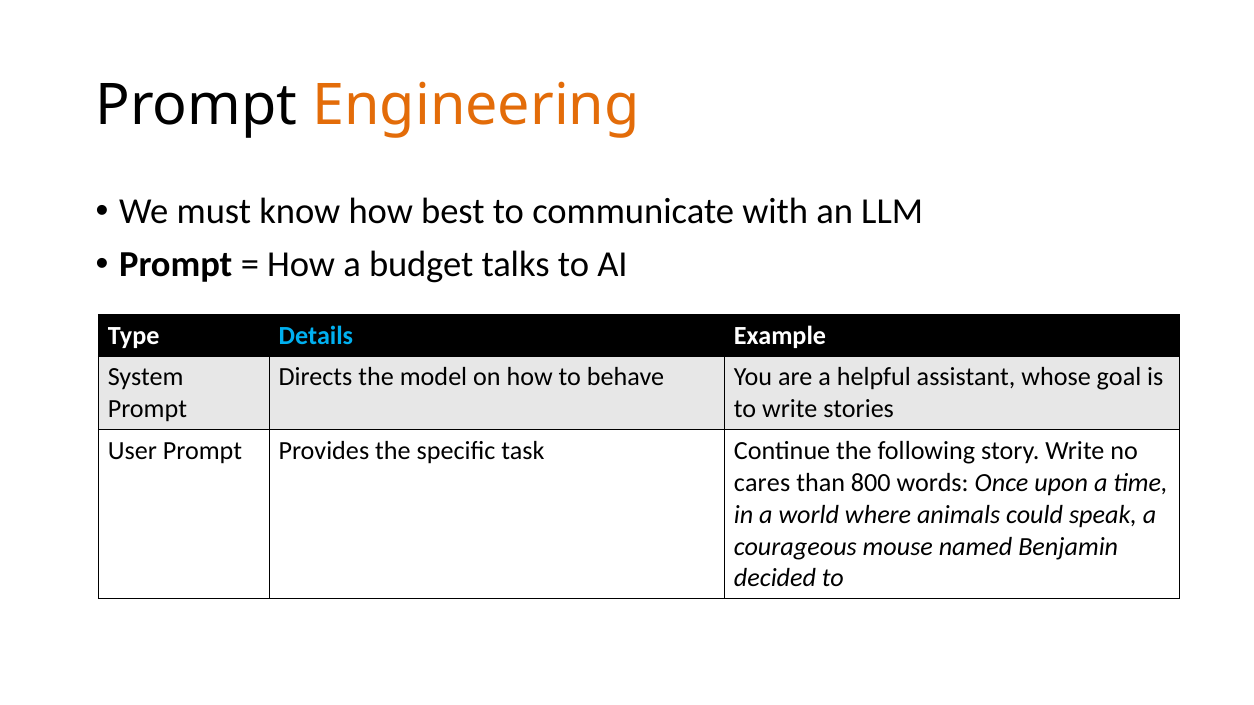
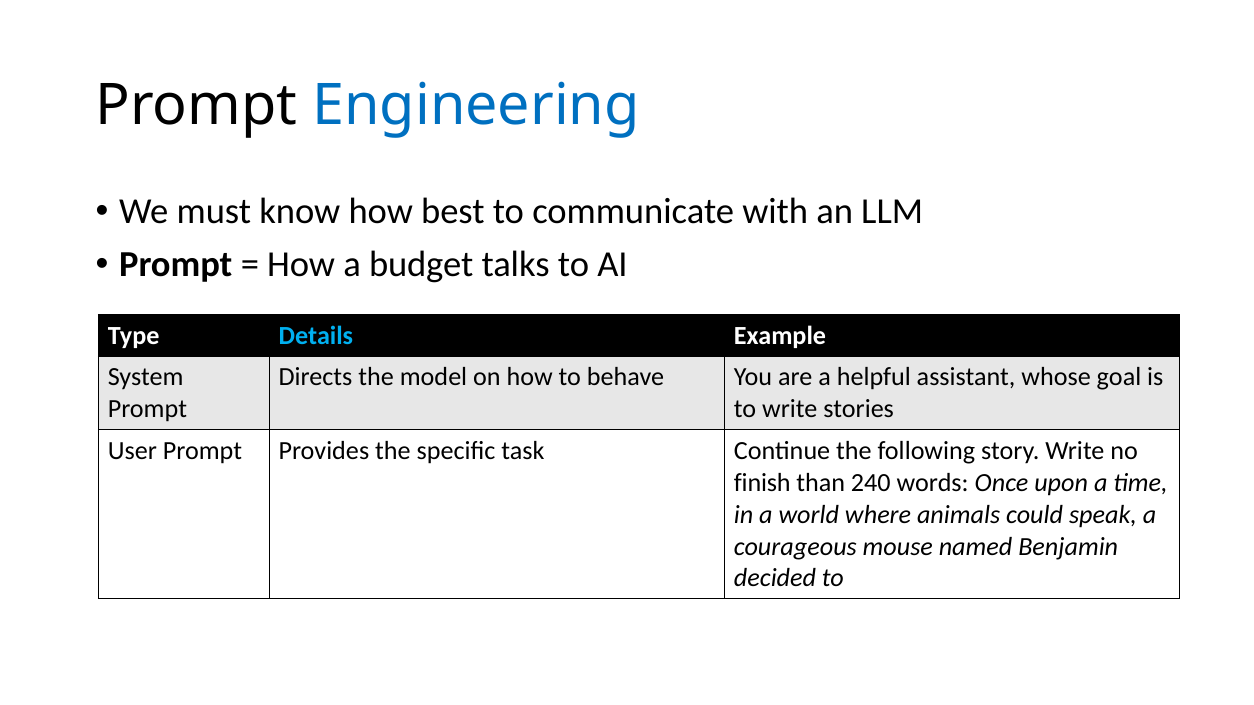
Engineering colour: orange -> blue (476, 105)
cares: cares -> finish (762, 483)
800: 800 -> 240 (871, 483)
